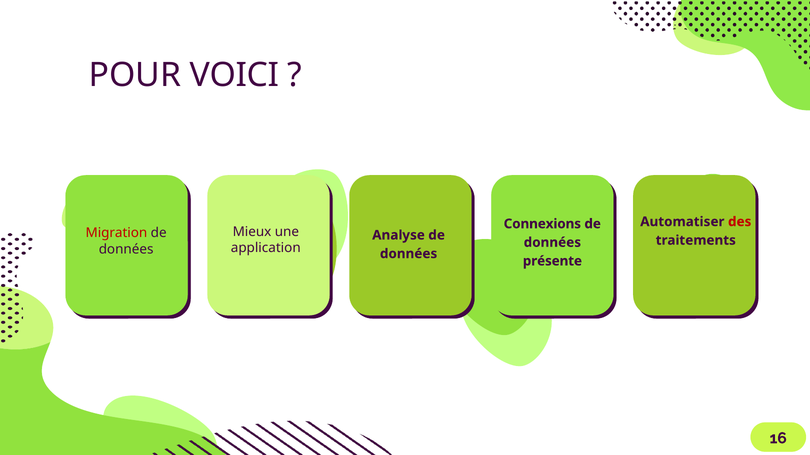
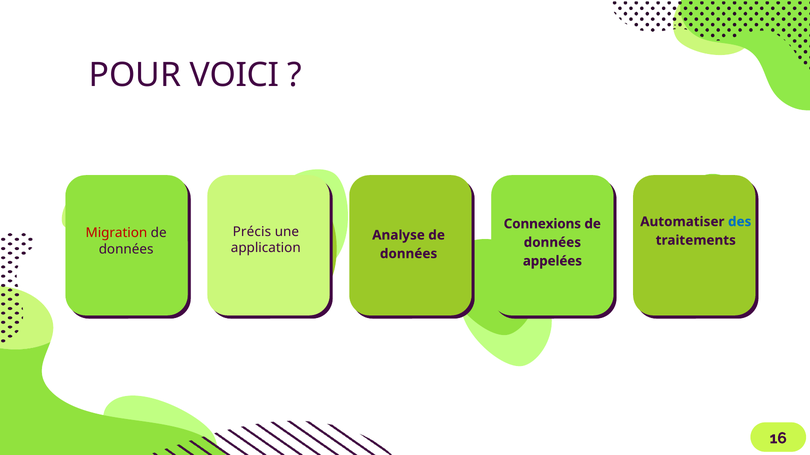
des colour: red -> blue (740, 222)
Mieux: Mieux -> Précis (252, 232)
présente: présente -> appelées (552, 261)
